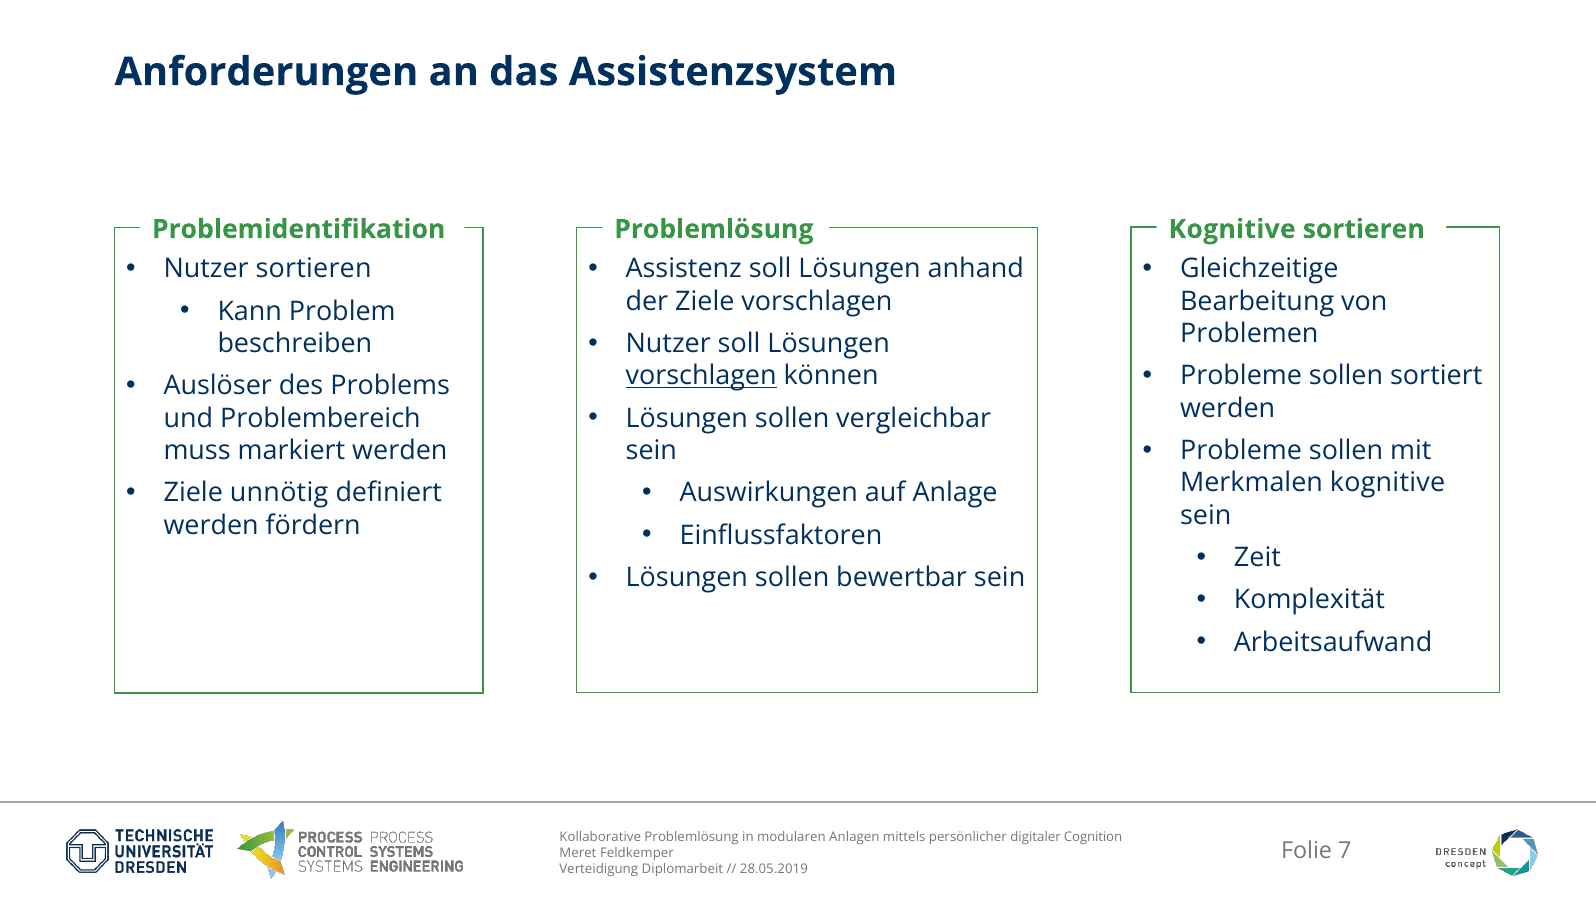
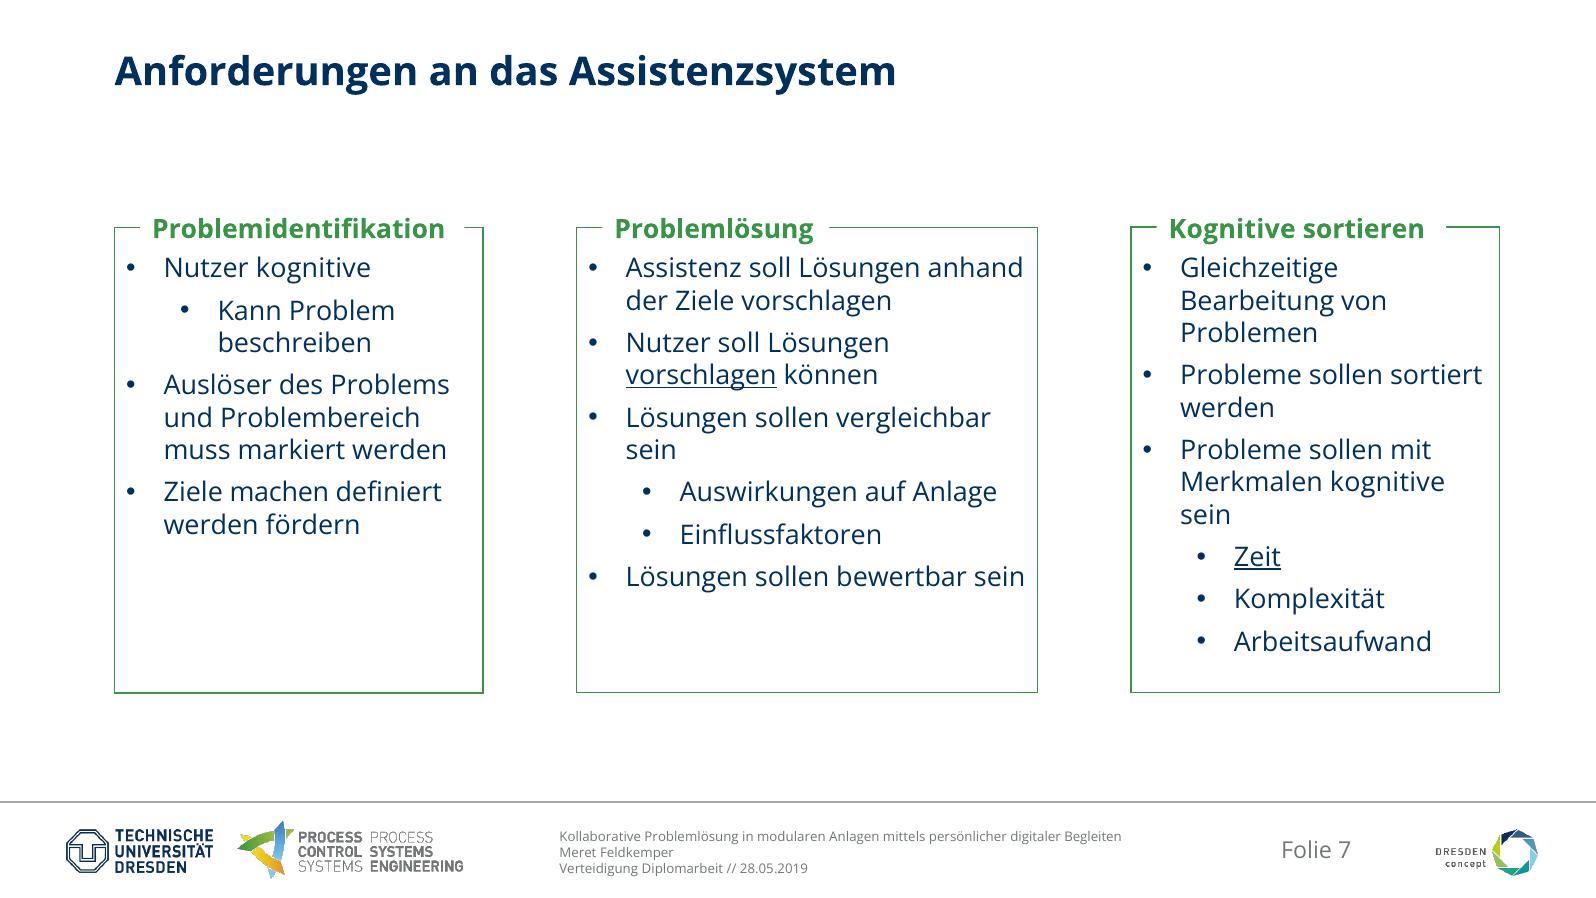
Nutzer sortieren: sortieren -> kognitive (314, 269)
unnötig: unnötig -> machen (279, 493)
Zeit underline: none -> present (1257, 557)
Cognition: Cognition -> Begleiten (1093, 837)
